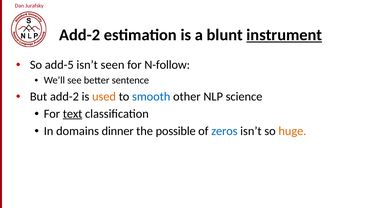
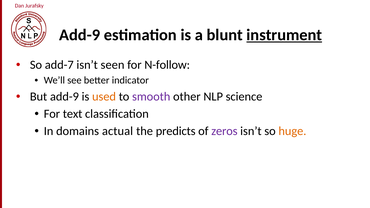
Add-2: Add-2 -> Add-9 (80, 35)
add-5: add-5 -> add-7 (59, 65)
sentence: sentence -> indicator (130, 80)
But add-2: add-2 -> add-9 (64, 96)
smooth colour: blue -> purple (151, 96)
text underline: present -> none (73, 114)
dinner: dinner -> actual (118, 131)
possible: possible -> predicts (176, 131)
zeros colour: blue -> purple (224, 131)
